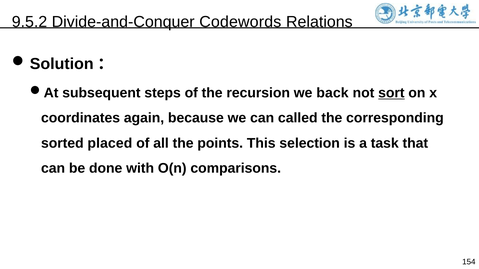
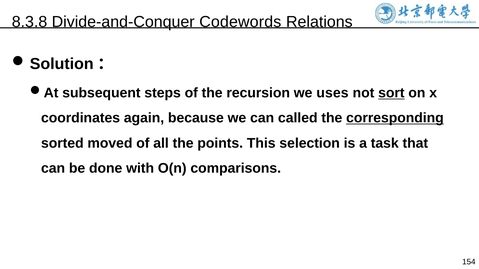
9.5.2: 9.5.2 -> 8.3.8 (30, 22)
back: back -> uses (332, 93)
corresponding underline: none -> present (395, 118)
placed: placed -> moved (110, 143)
